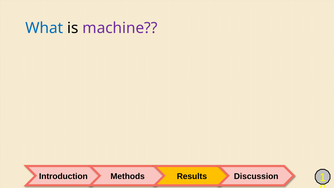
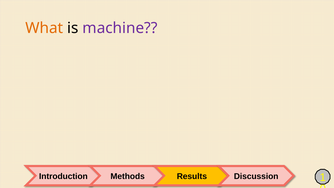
What colour: blue -> orange (44, 28)
